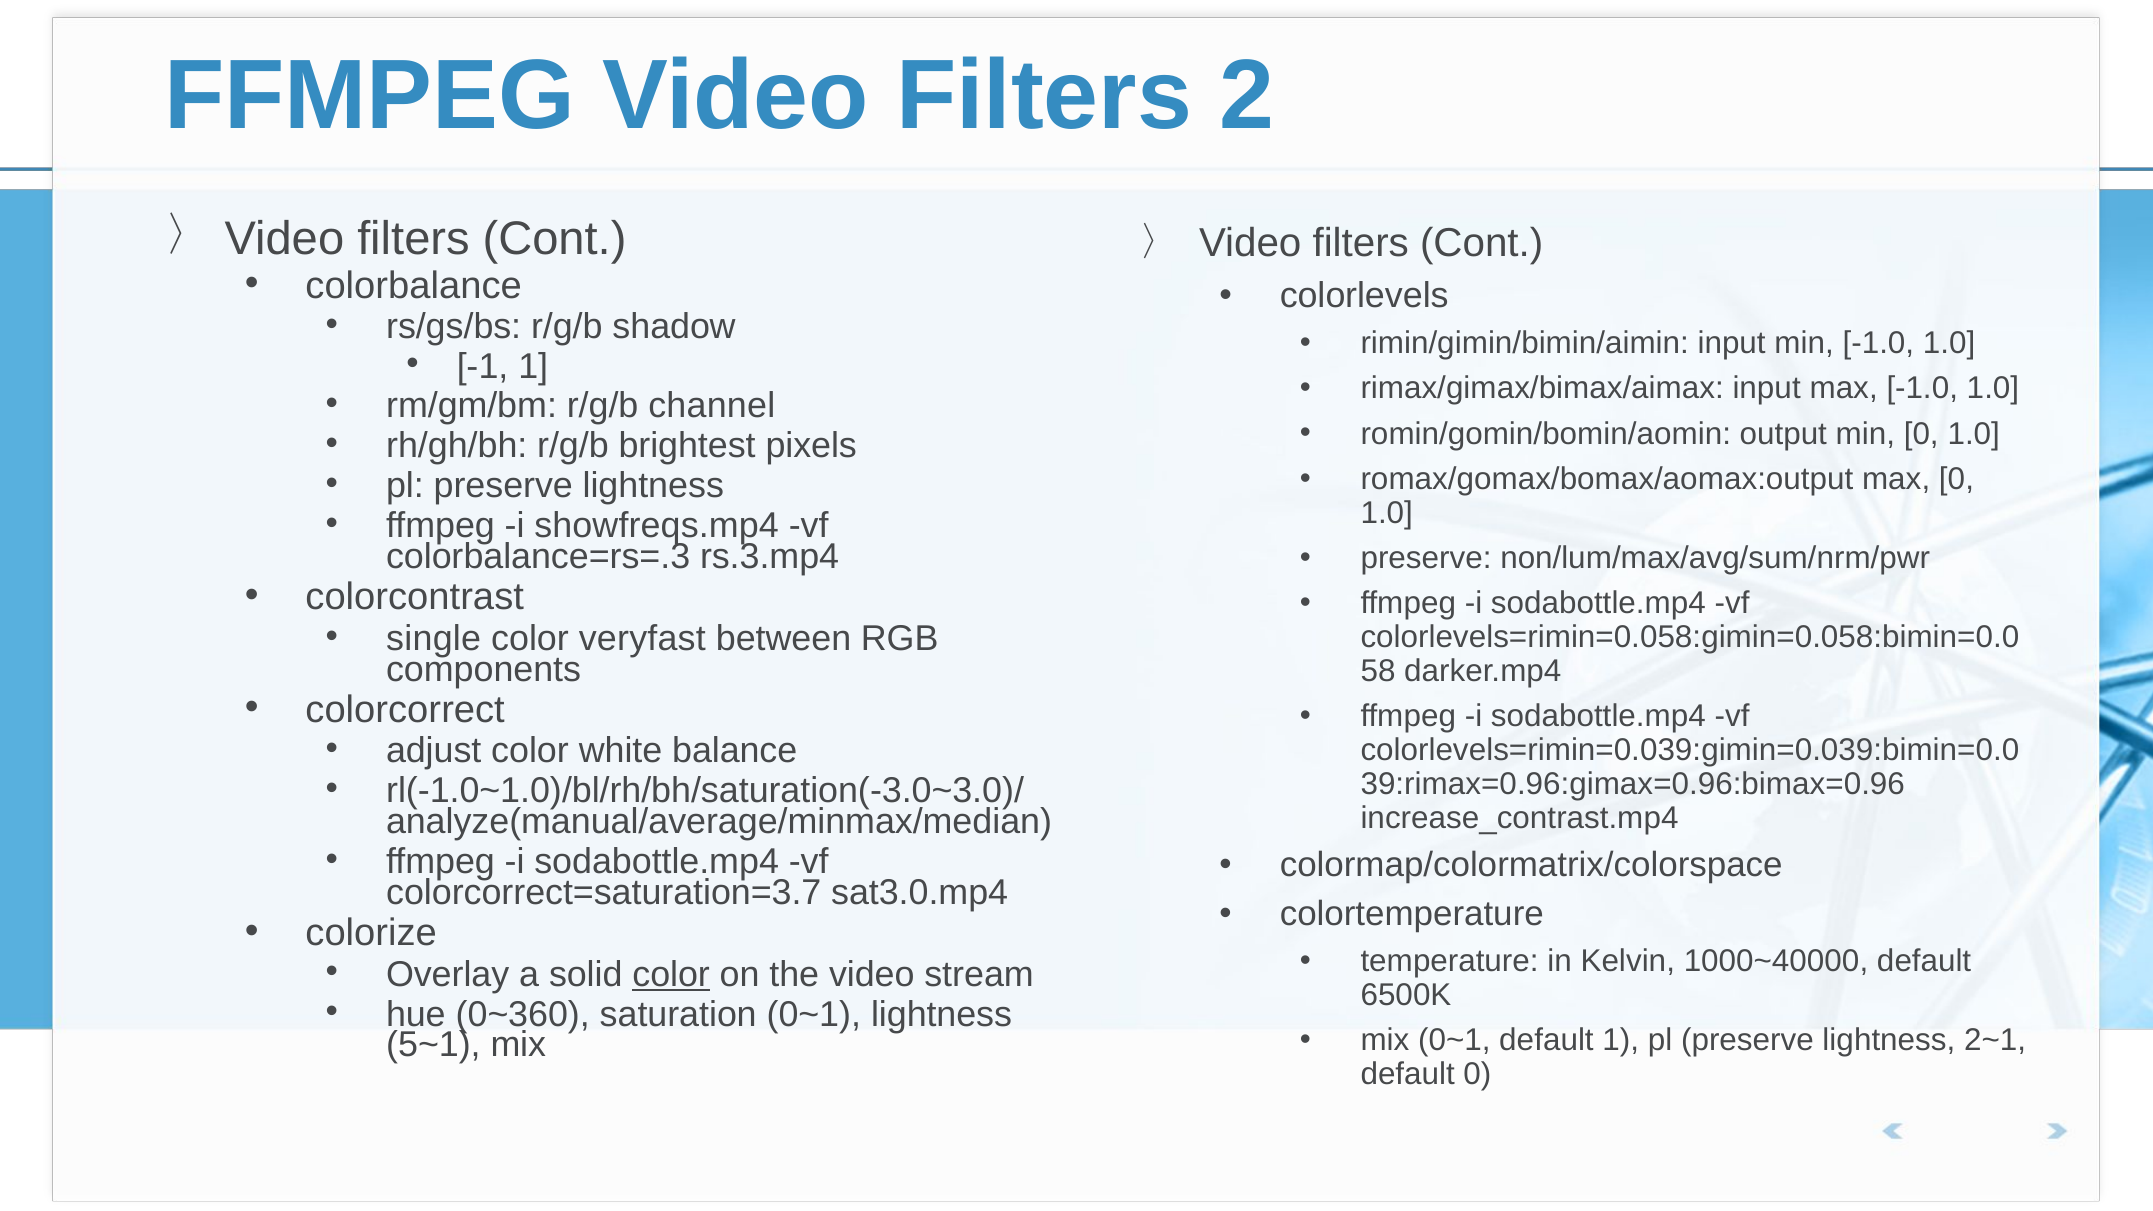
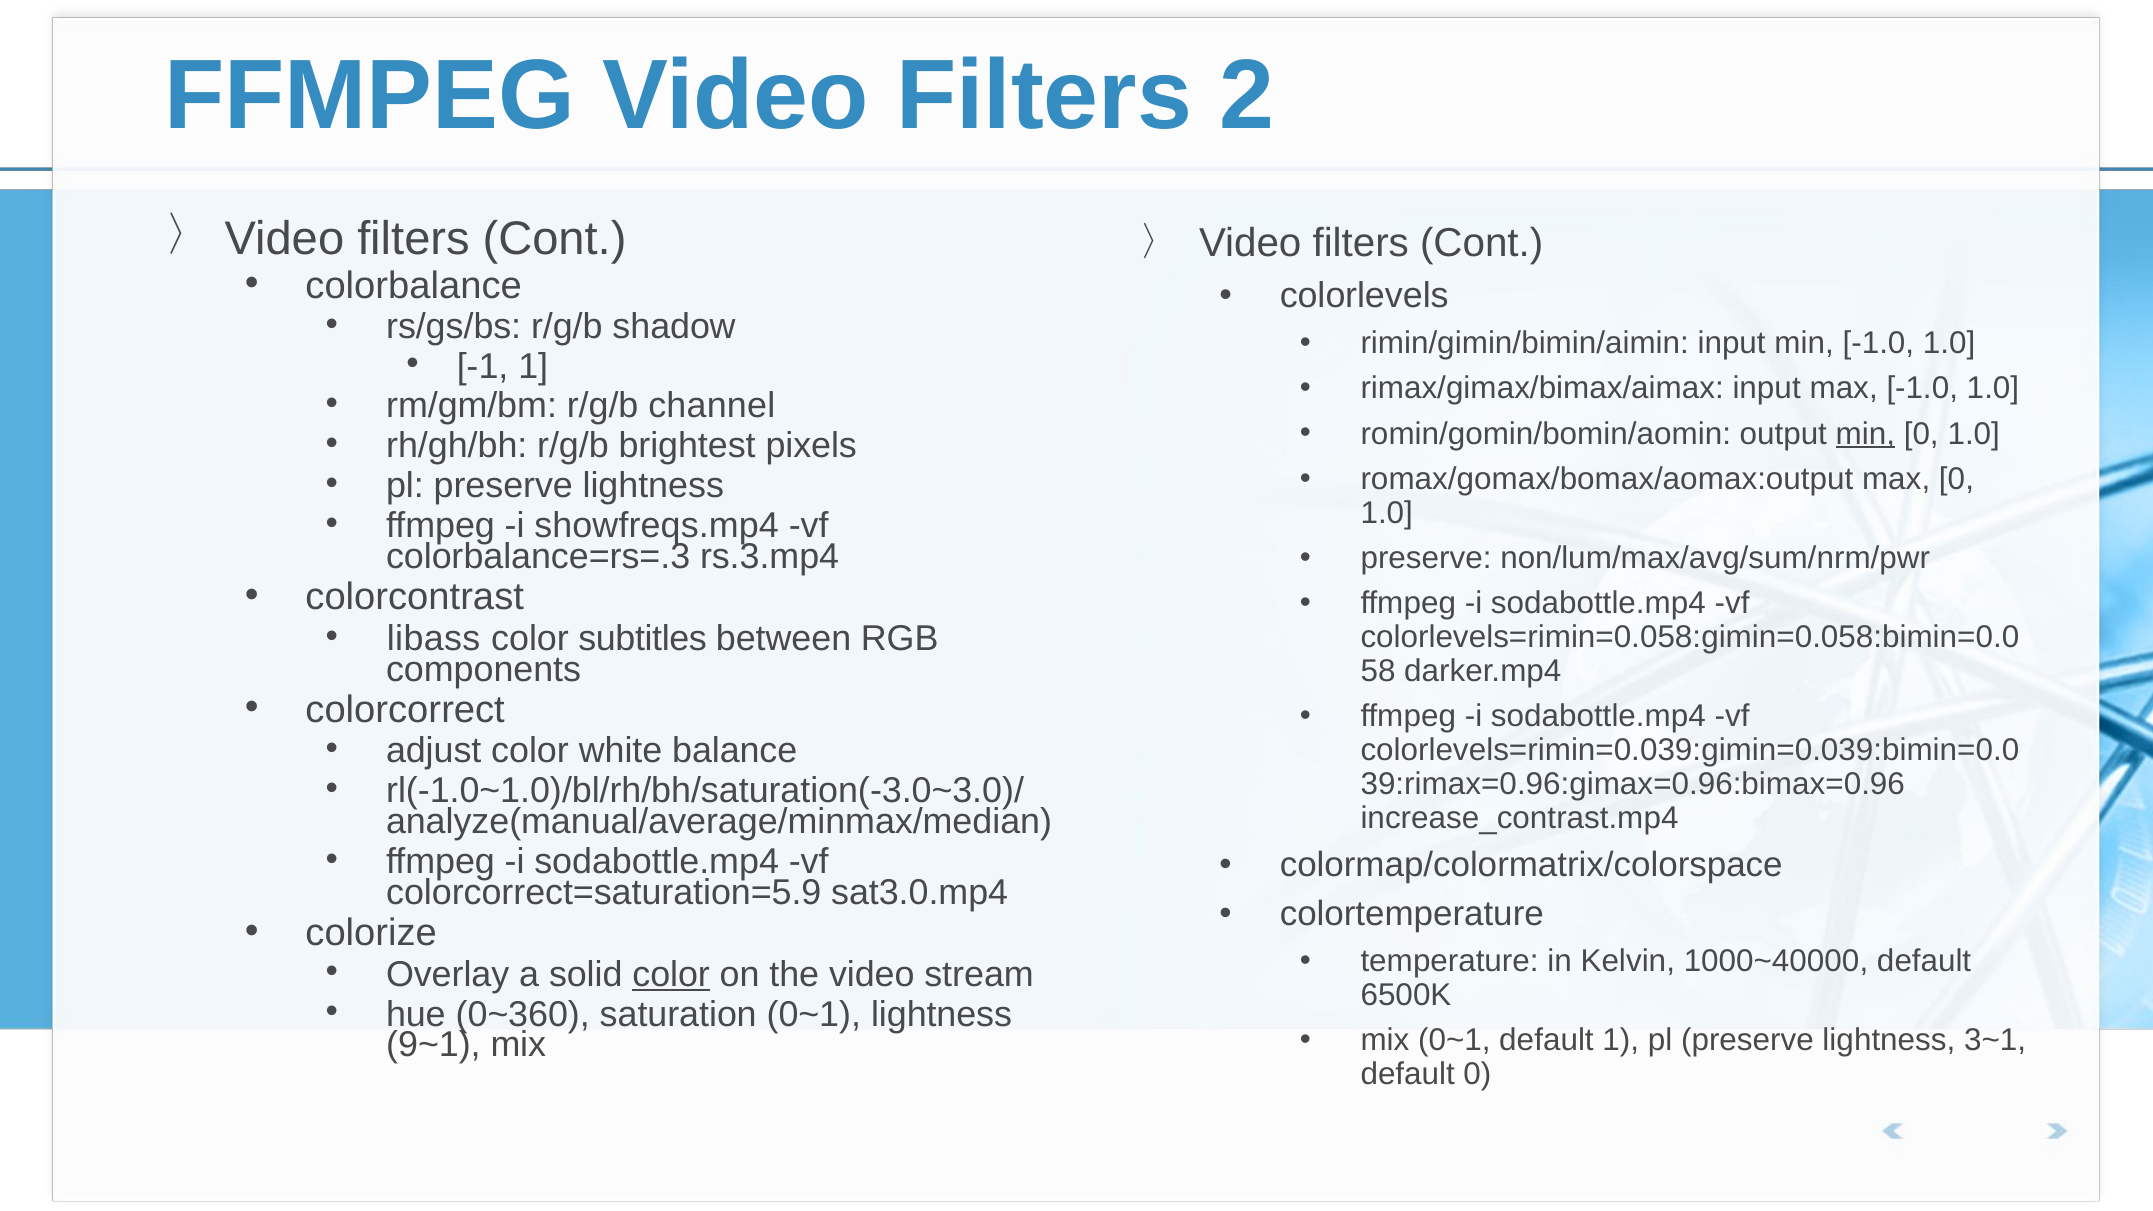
min underline: none -> present (1865, 434)
single: single -> libass (434, 638)
veryfast: veryfast -> subtitles (643, 638)
colorcorrect=saturation=3.7: colorcorrect=saturation=3.7 -> colorcorrect=saturation=5.9 (604, 893)
2~1: 2~1 -> 3~1 (1995, 1040)
5~1: 5~1 -> 9~1 (433, 1045)
